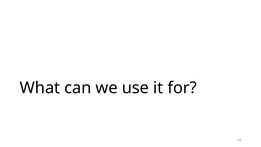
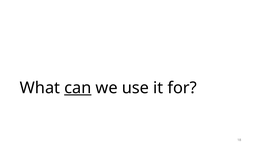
can underline: none -> present (78, 88)
